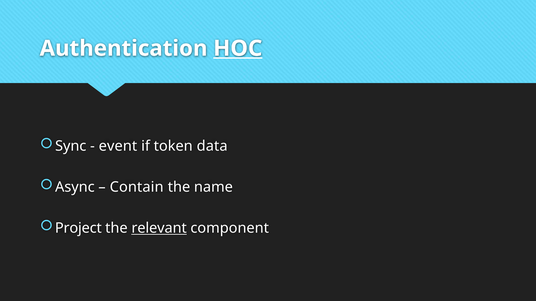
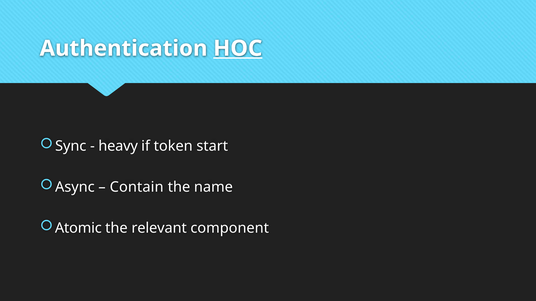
event: event -> heavy (118, 146)
data: data -> start (212, 146)
Project: Project -> Atomic (78, 229)
relevant underline: present -> none (159, 229)
